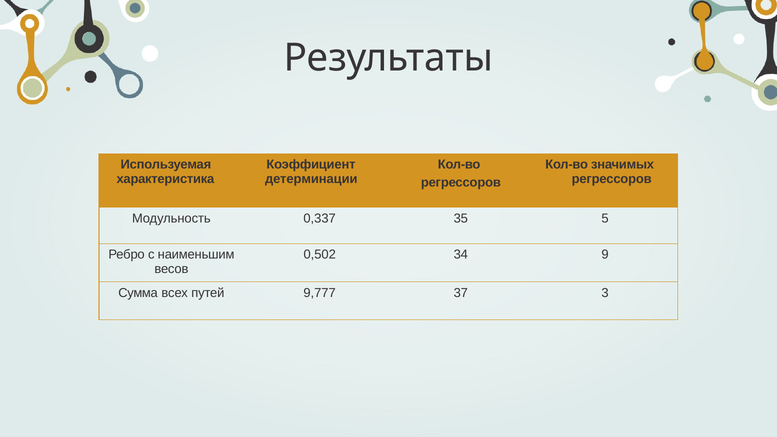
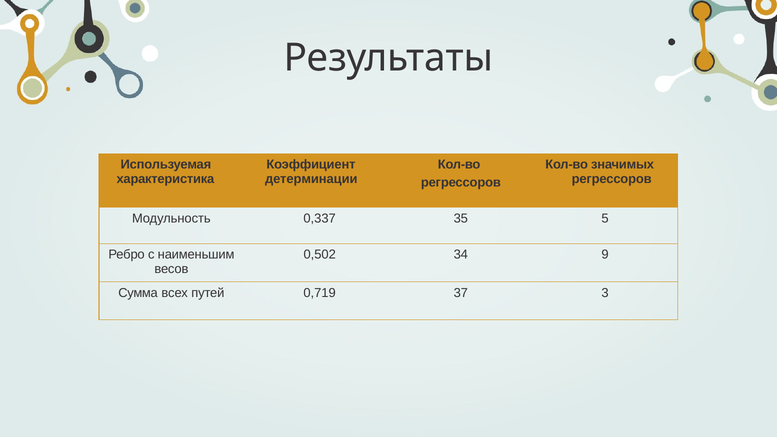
9,777: 9,777 -> 0,719 (320, 293)
